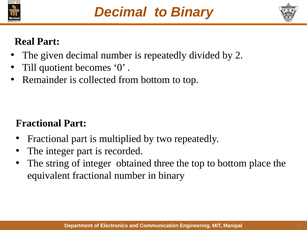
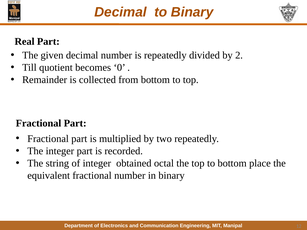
three: three -> octal (164, 163)
